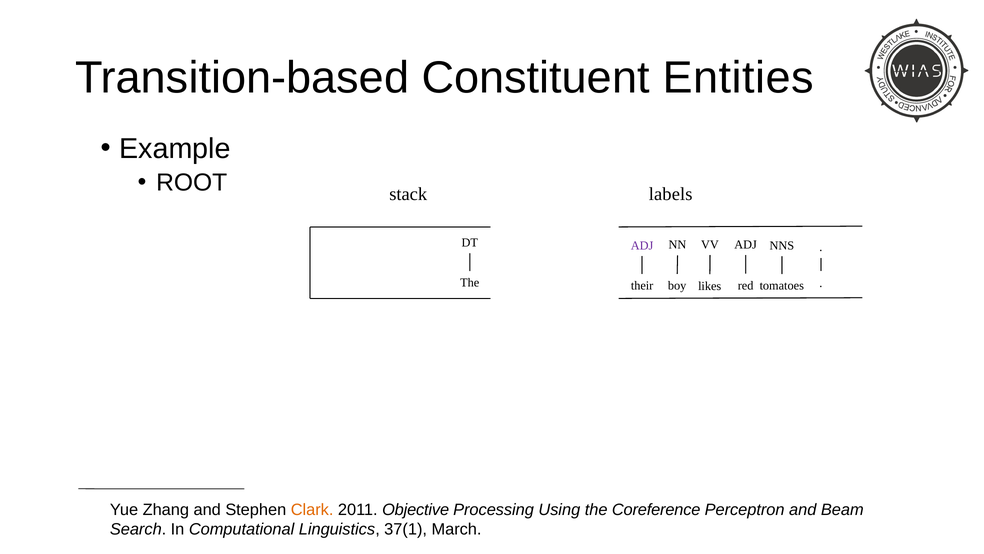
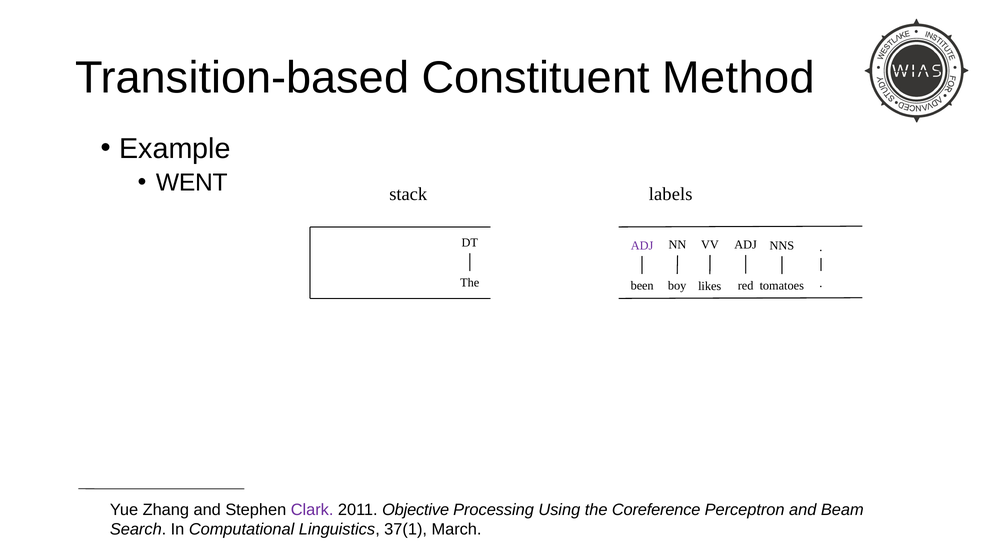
Entities: Entities -> Method (738, 78)
ROOT: ROOT -> WENT (192, 182)
their: their -> been (642, 286)
Clark colour: orange -> purple (312, 509)
